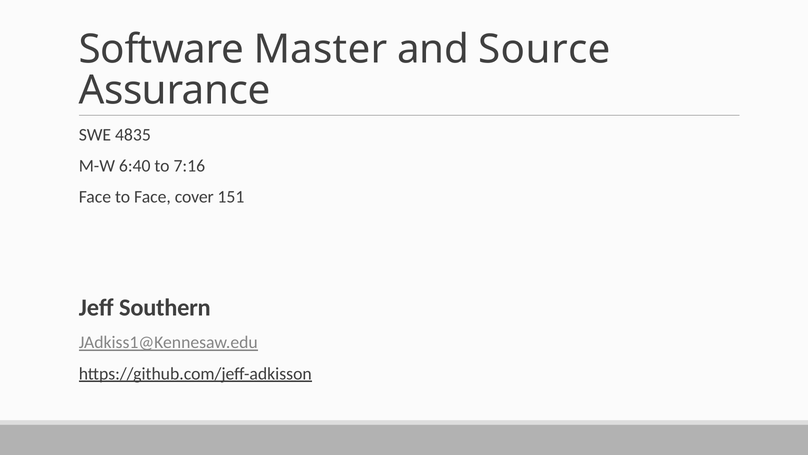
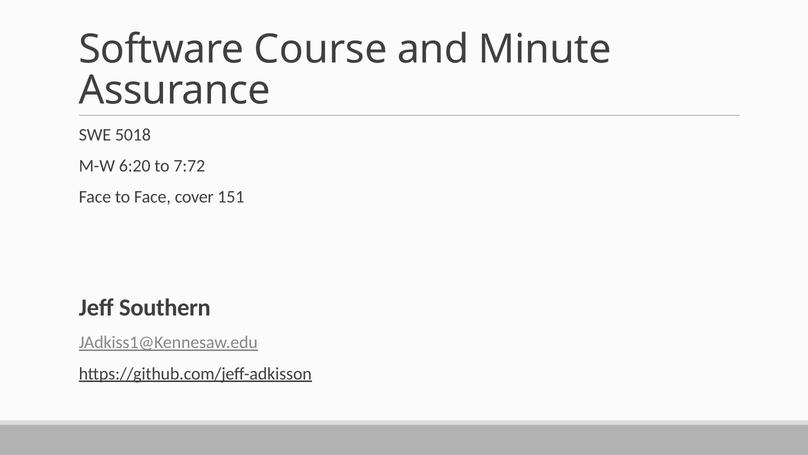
Master: Master -> Course (321, 49)
Source: Source -> Minute (545, 49)
4835: 4835 -> 5018 (133, 135)
6:40: 6:40 -> 6:20 (135, 166)
7:16: 7:16 -> 7:72 (189, 166)
